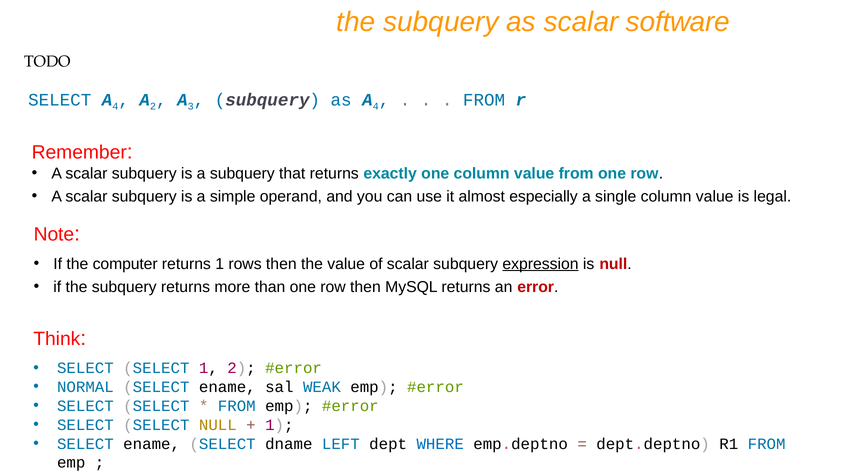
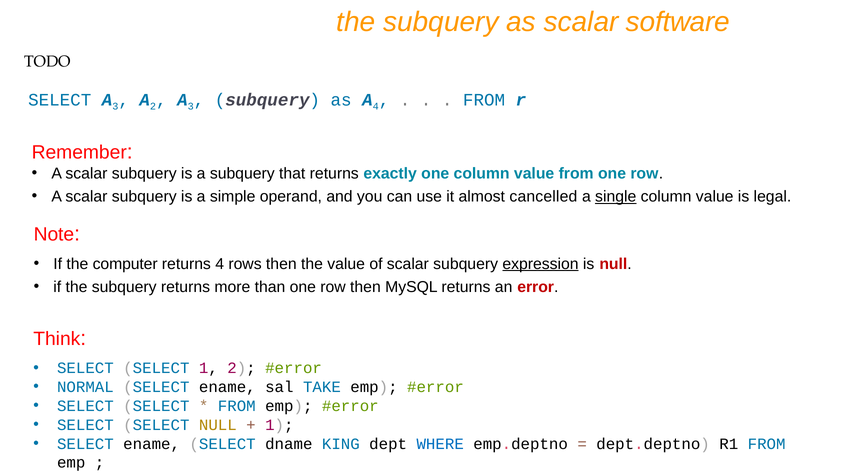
SELECT A 4: 4 -> 3 (115, 107)
especially: especially -> cancelled (543, 197)
single underline: none -> present (616, 197)
returns 1: 1 -> 4 (220, 264)
WEAK: WEAK -> TAKE (322, 387)
LEFT: LEFT -> KING (341, 444)
